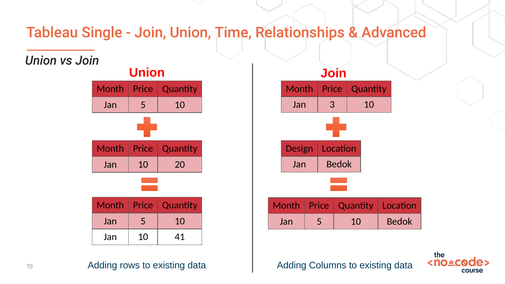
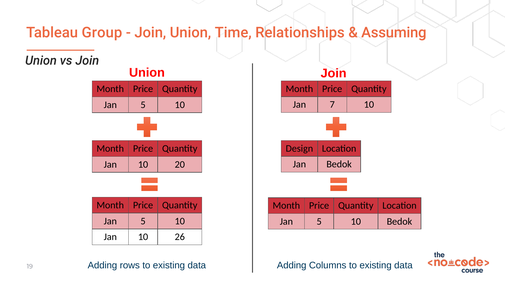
Single: Single -> Group (102, 33)
Advanced: Advanced -> Assuming (394, 33)
3: 3 -> 7 (332, 105)
41: 41 -> 26 (180, 237)
